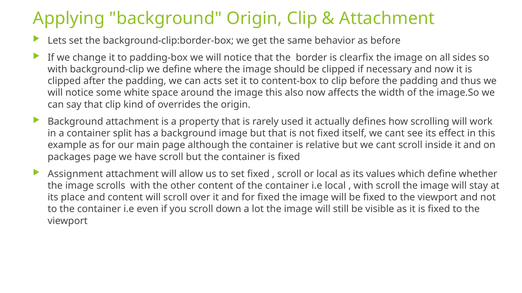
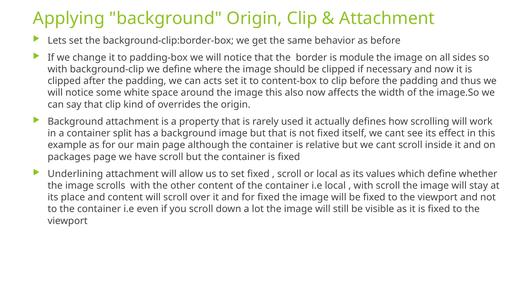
clearfix: clearfix -> module (357, 58)
Assignment: Assignment -> Underlining (75, 174)
